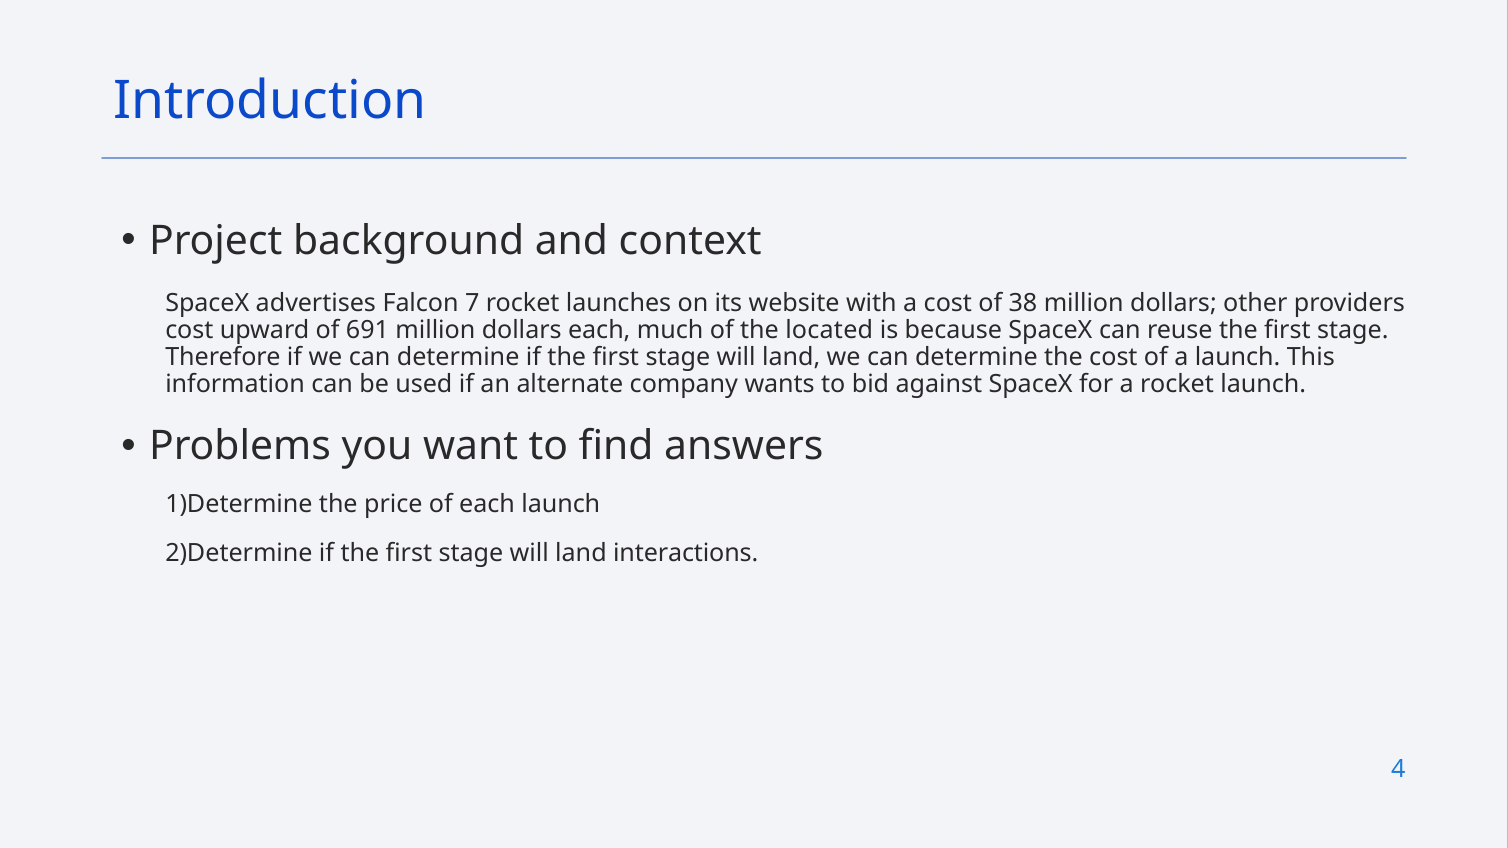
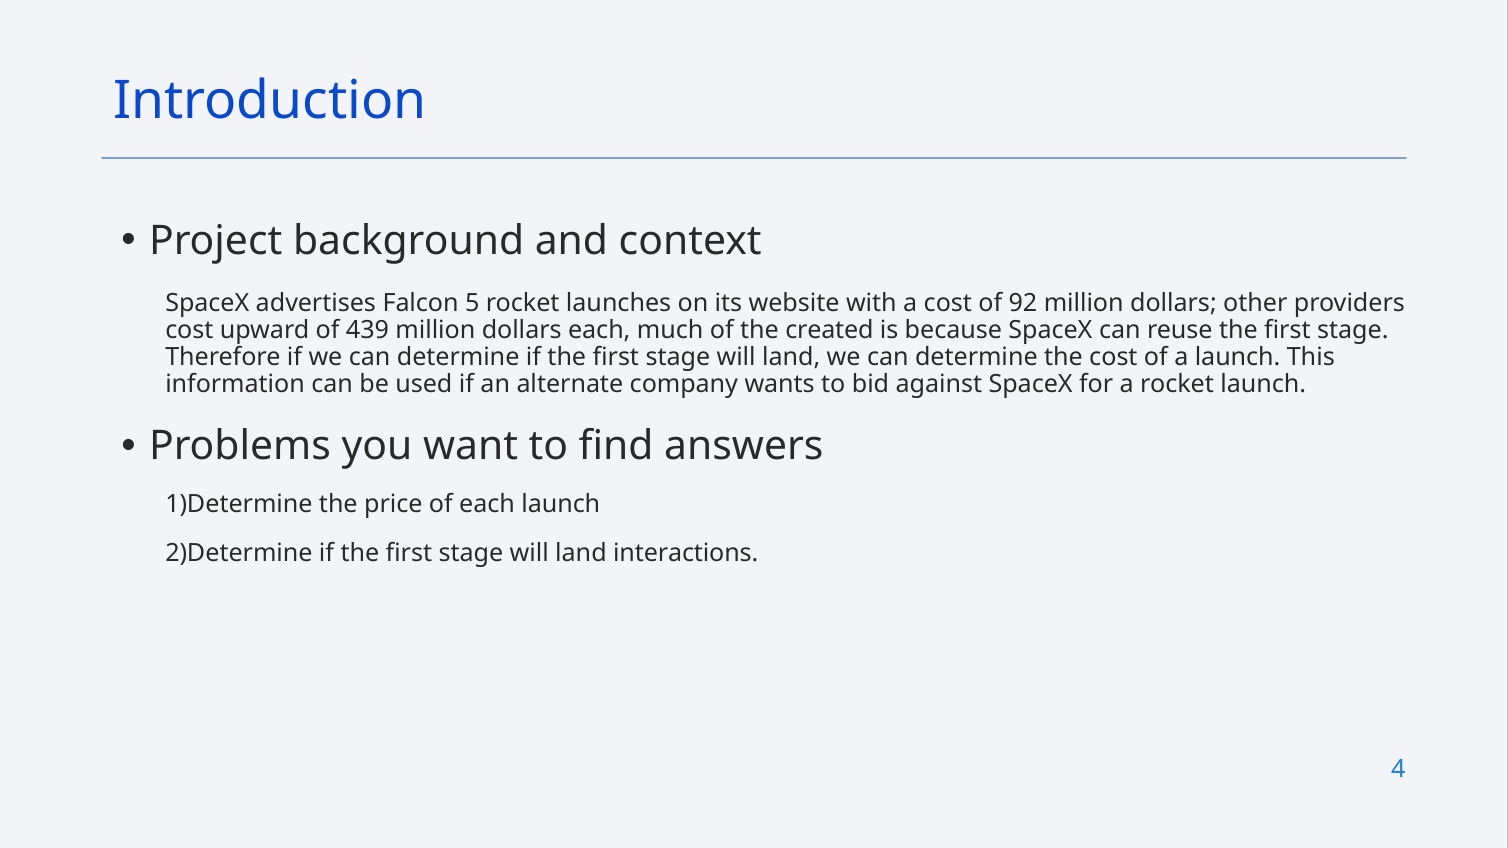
7: 7 -> 5 (472, 303)
38: 38 -> 92 (1023, 303)
691: 691 -> 439 (367, 330)
located: located -> created (829, 330)
